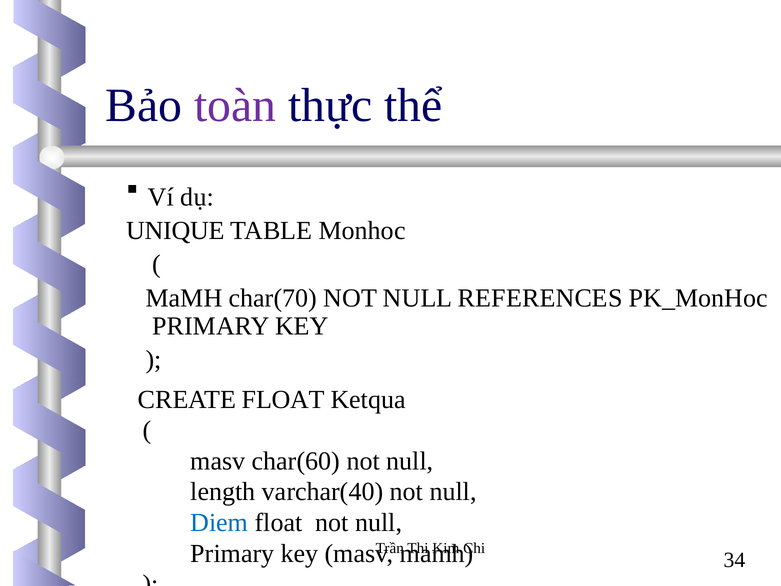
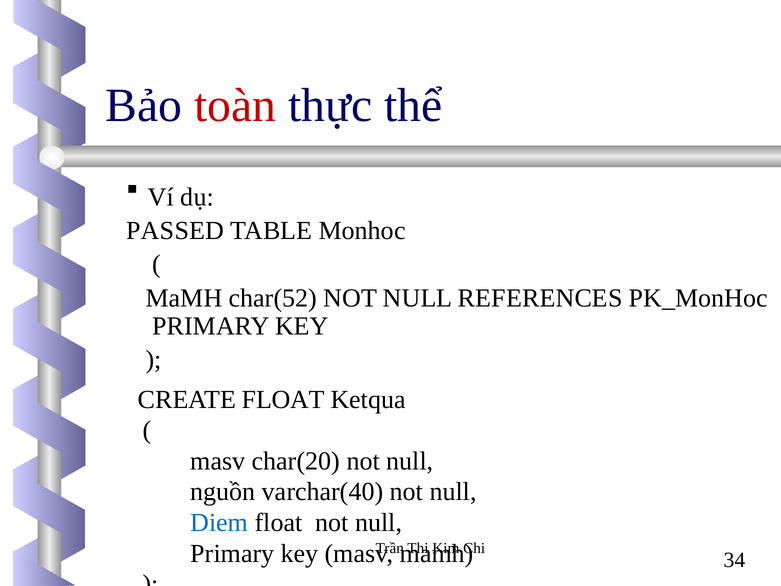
toàn colour: purple -> red (235, 105)
UNIQUE: UNIQUE -> PASSED (175, 231)
char(70: char(70 -> char(52 (273, 298)
char(60: char(60 -> char(20 (296, 461)
length: length -> nguồn (223, 492)
